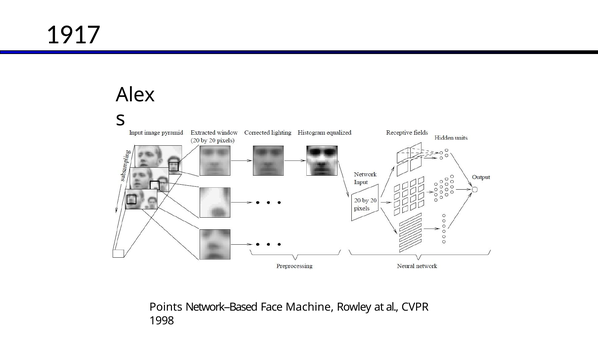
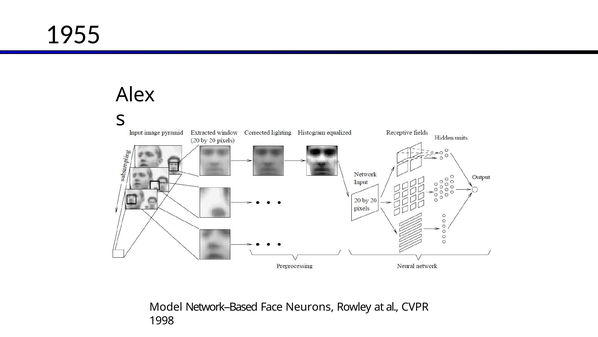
1917: 1917 -> 1955 (73, 34)
Points: Points -> Model (166, 307)
Machine: Machine -> Neurons (310, 307)
